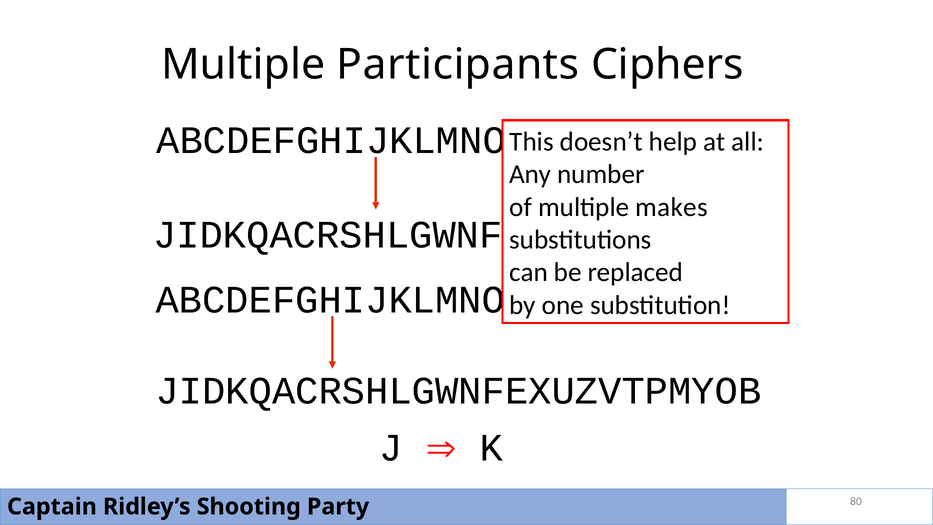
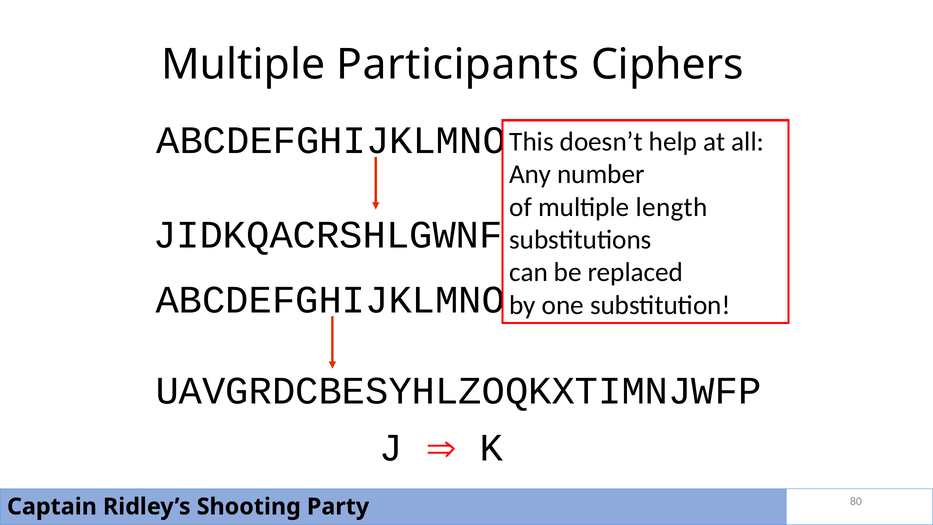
makes: makes -> length (672, 207)
JIDKQACRSHLGWNFEXUZVTPMYOB: JIDKQACRSHLGWNFEXUZVTPMYOB -> UAVGRDCBESYHLZOQKXTIMNJWFP (458, 391)
